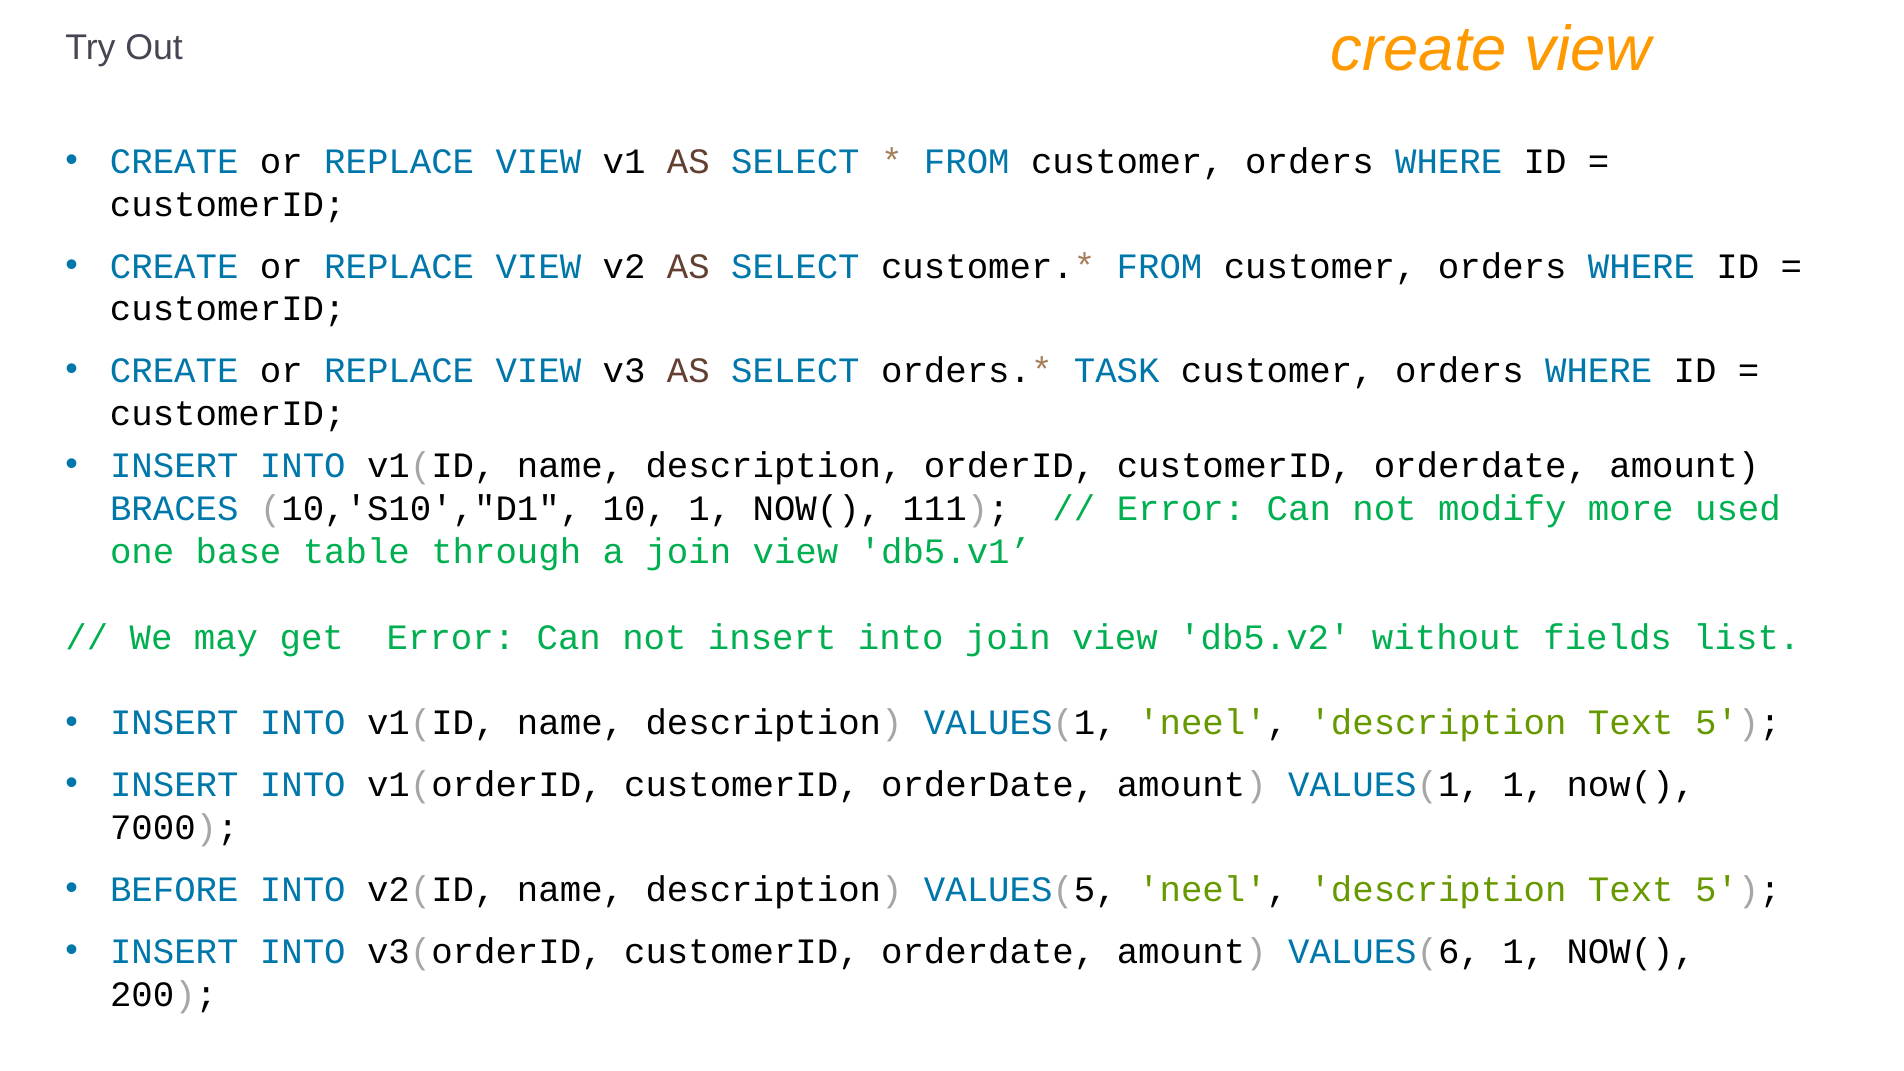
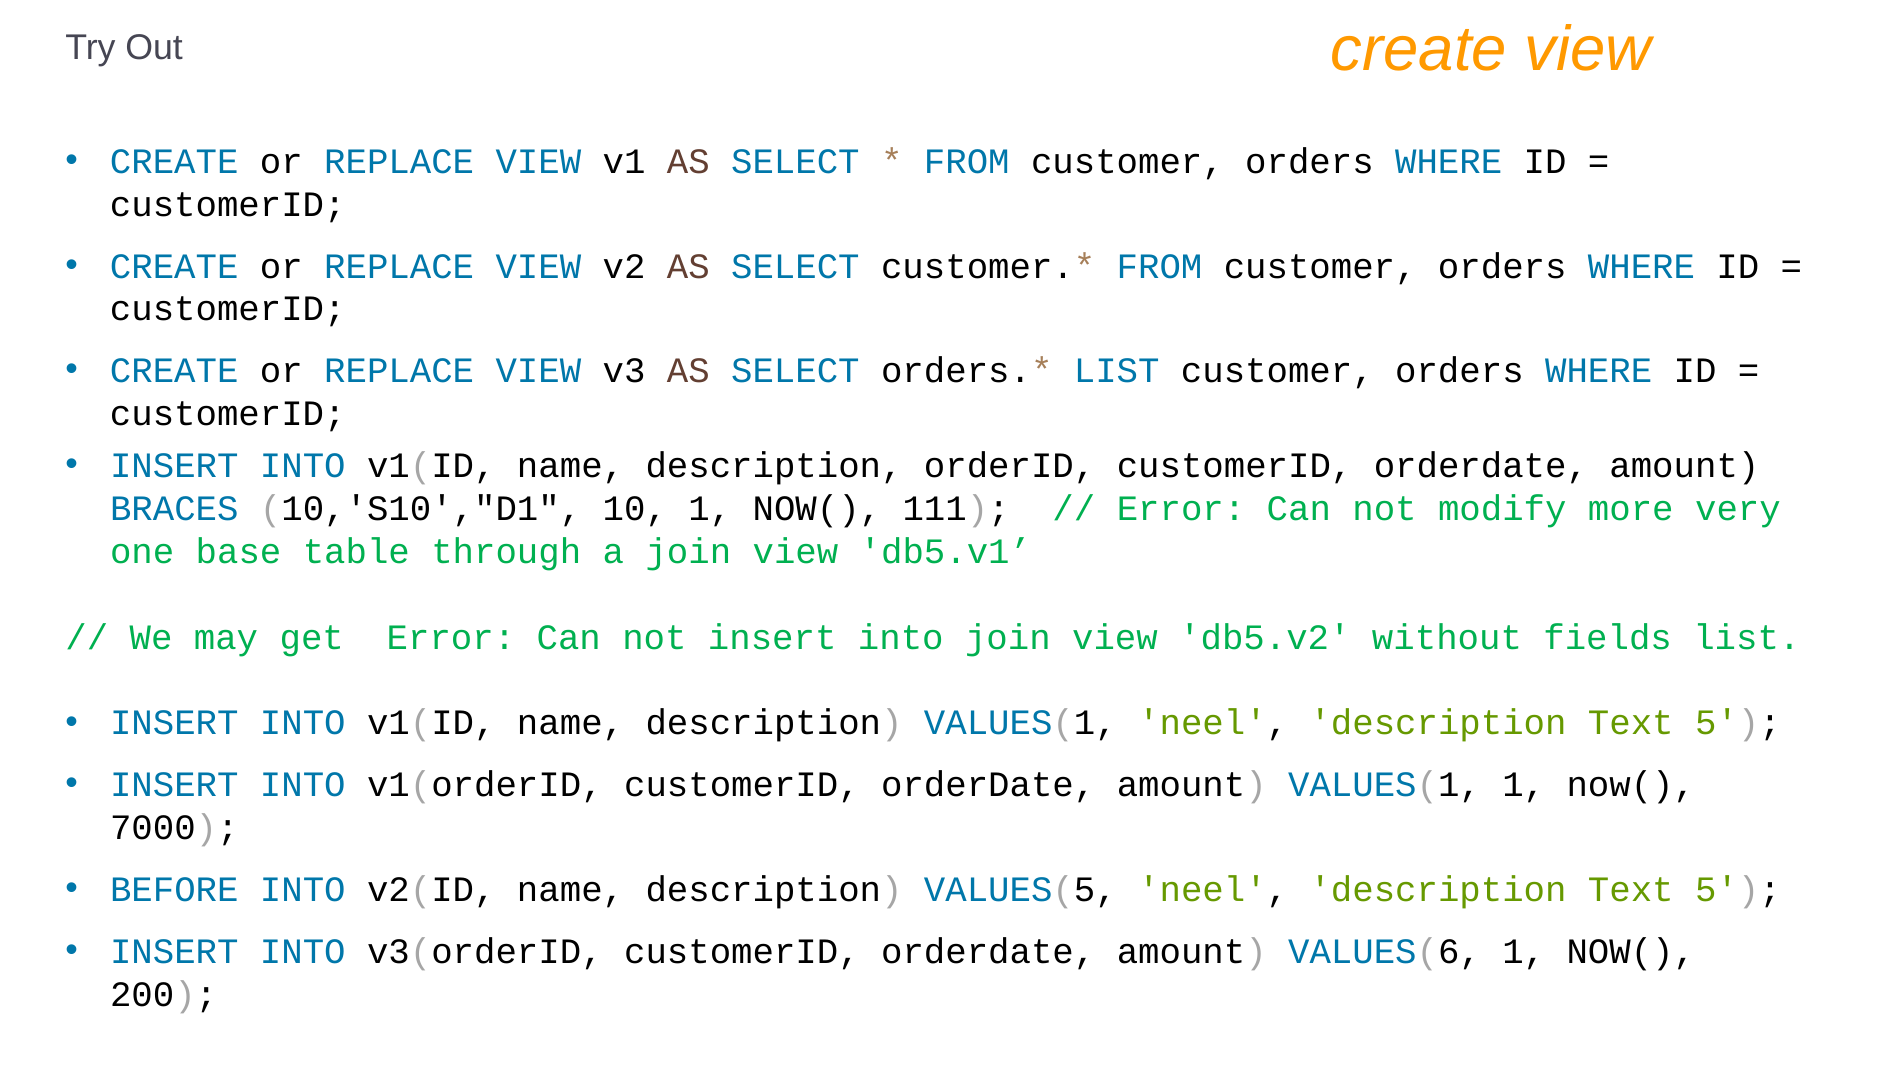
TASK: TASK -> LIST (1117, 371)
used: used -> very (1738, 509)
